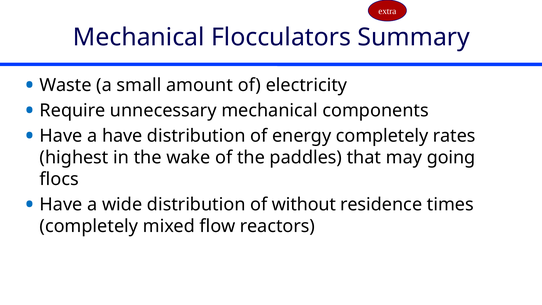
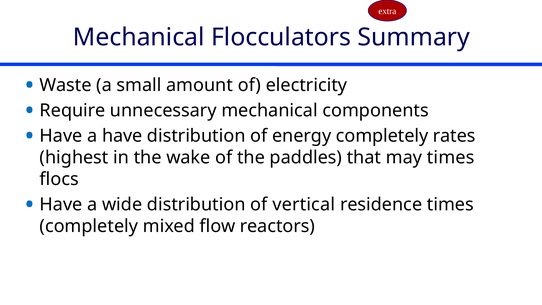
may going: going -> times (451, 158)
without: without -> vertical (304, 205)
